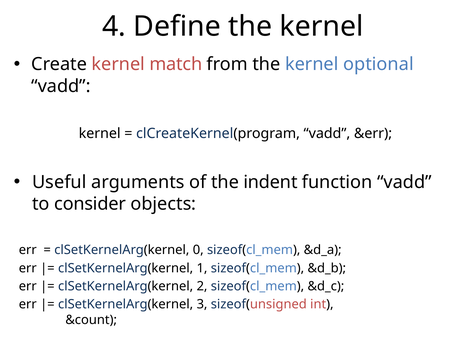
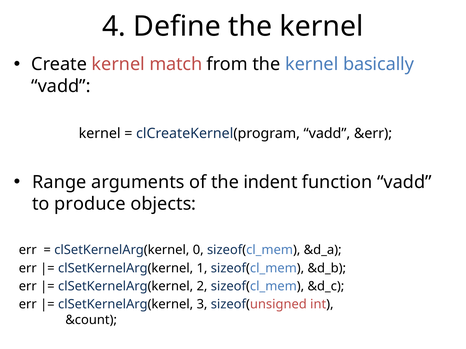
optional: optional -> basically (379, 64)
Useful: Useful -> Range (59, 182)
consider: consider -> produce (90, 204)
